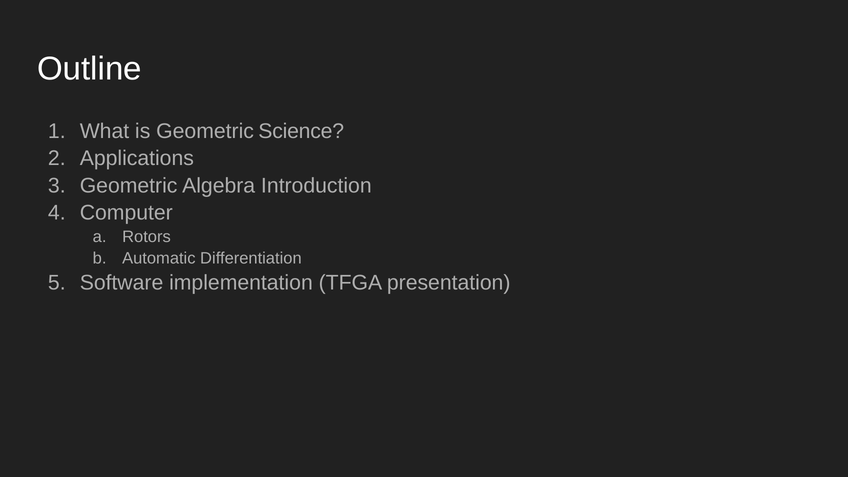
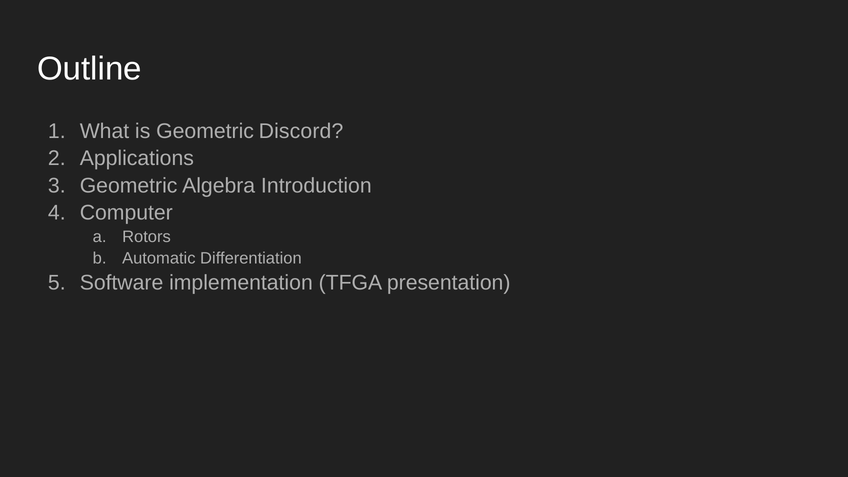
Science: Science -> Discord (301, 131)
